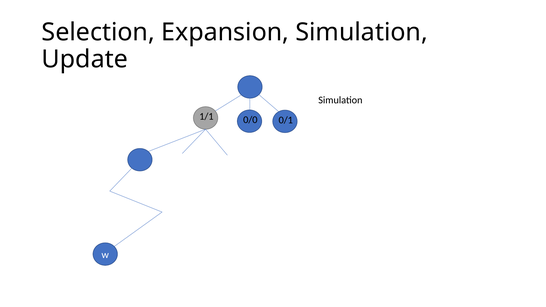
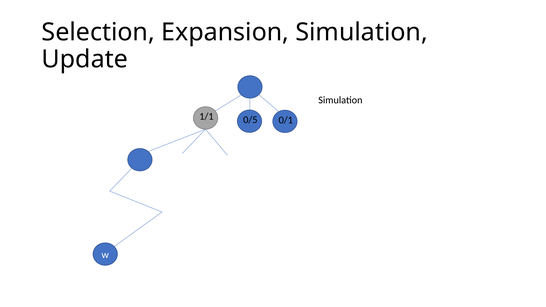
0/0: 0/0 -> 0/5 (250, 120)
